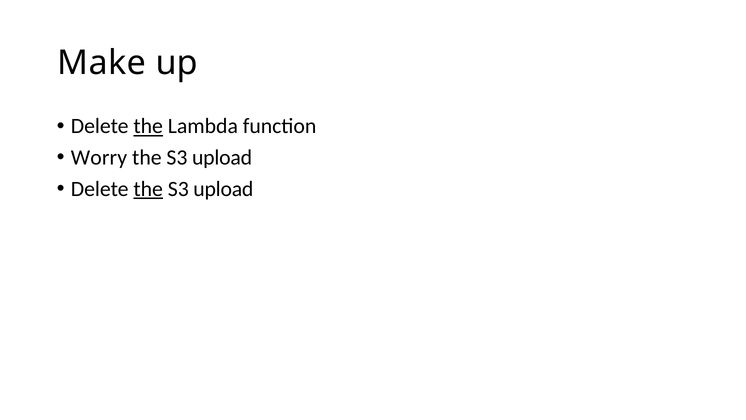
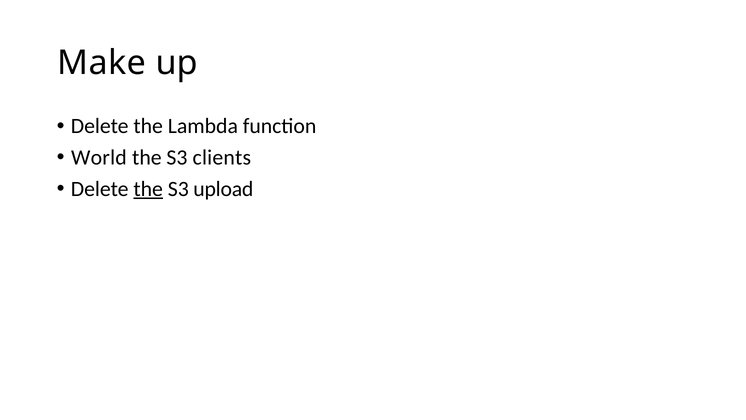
the underline: present -> none (148, 126)
Worry: Worry -> World (99, 157)
upload: upload -> clients (222, 157)
